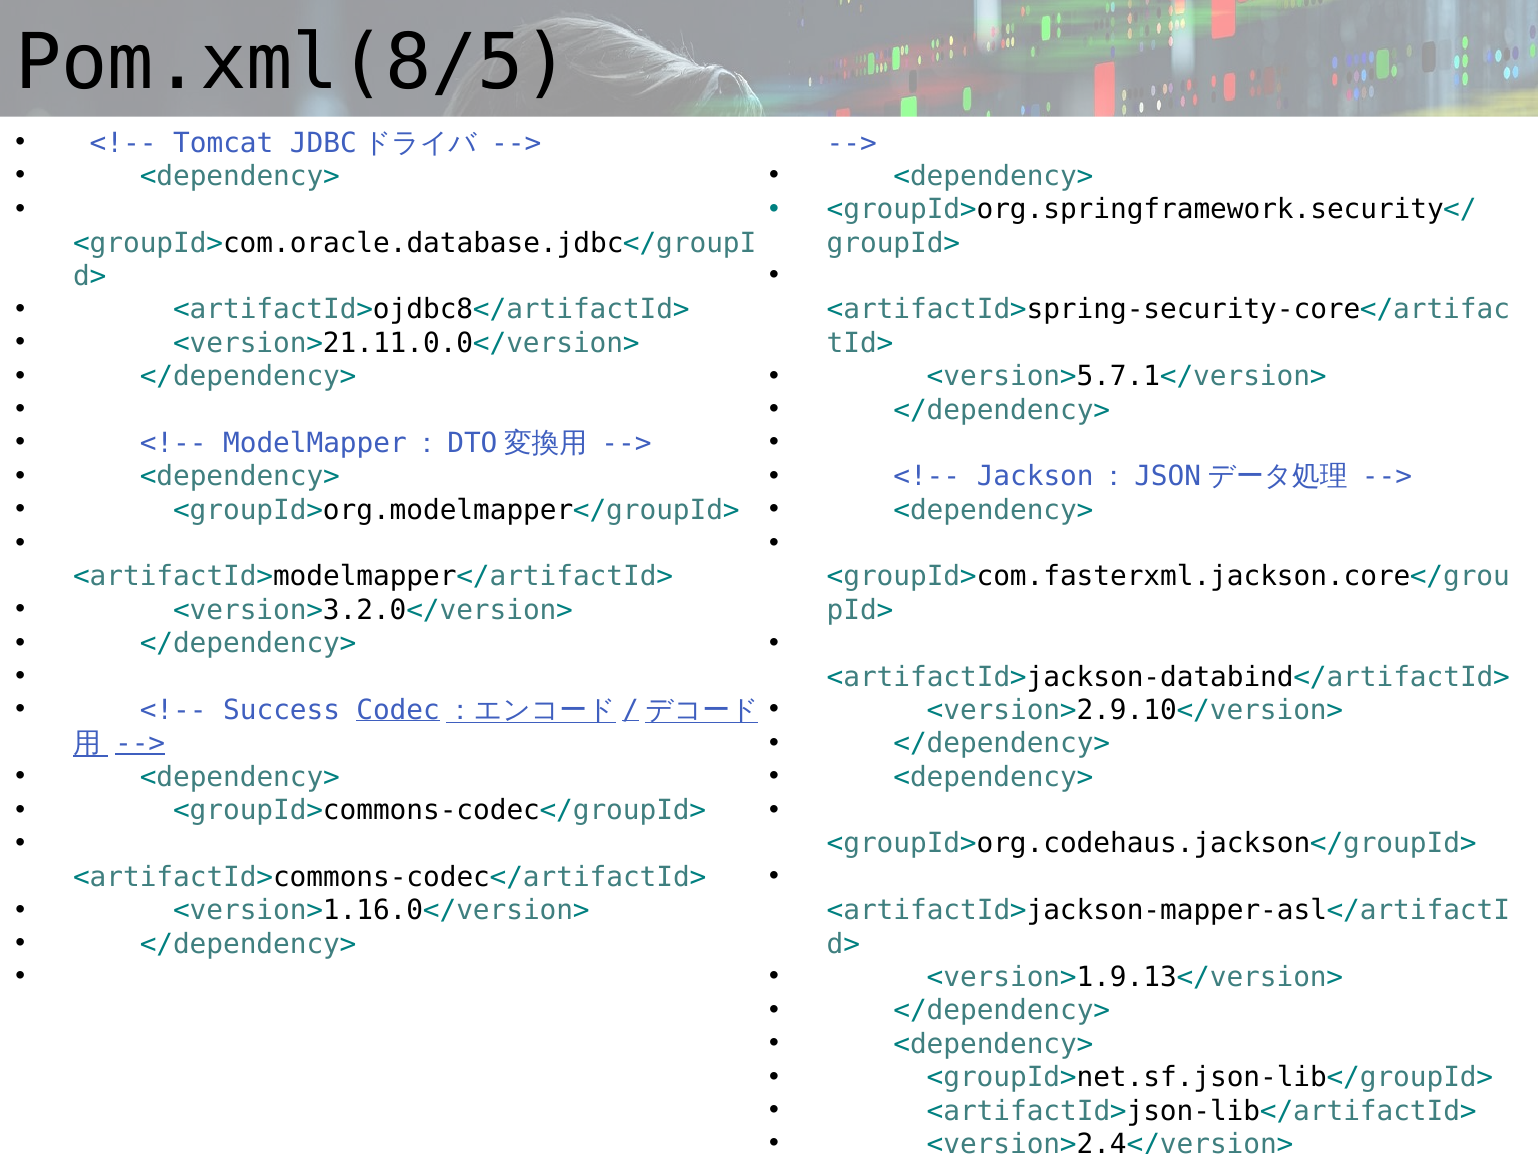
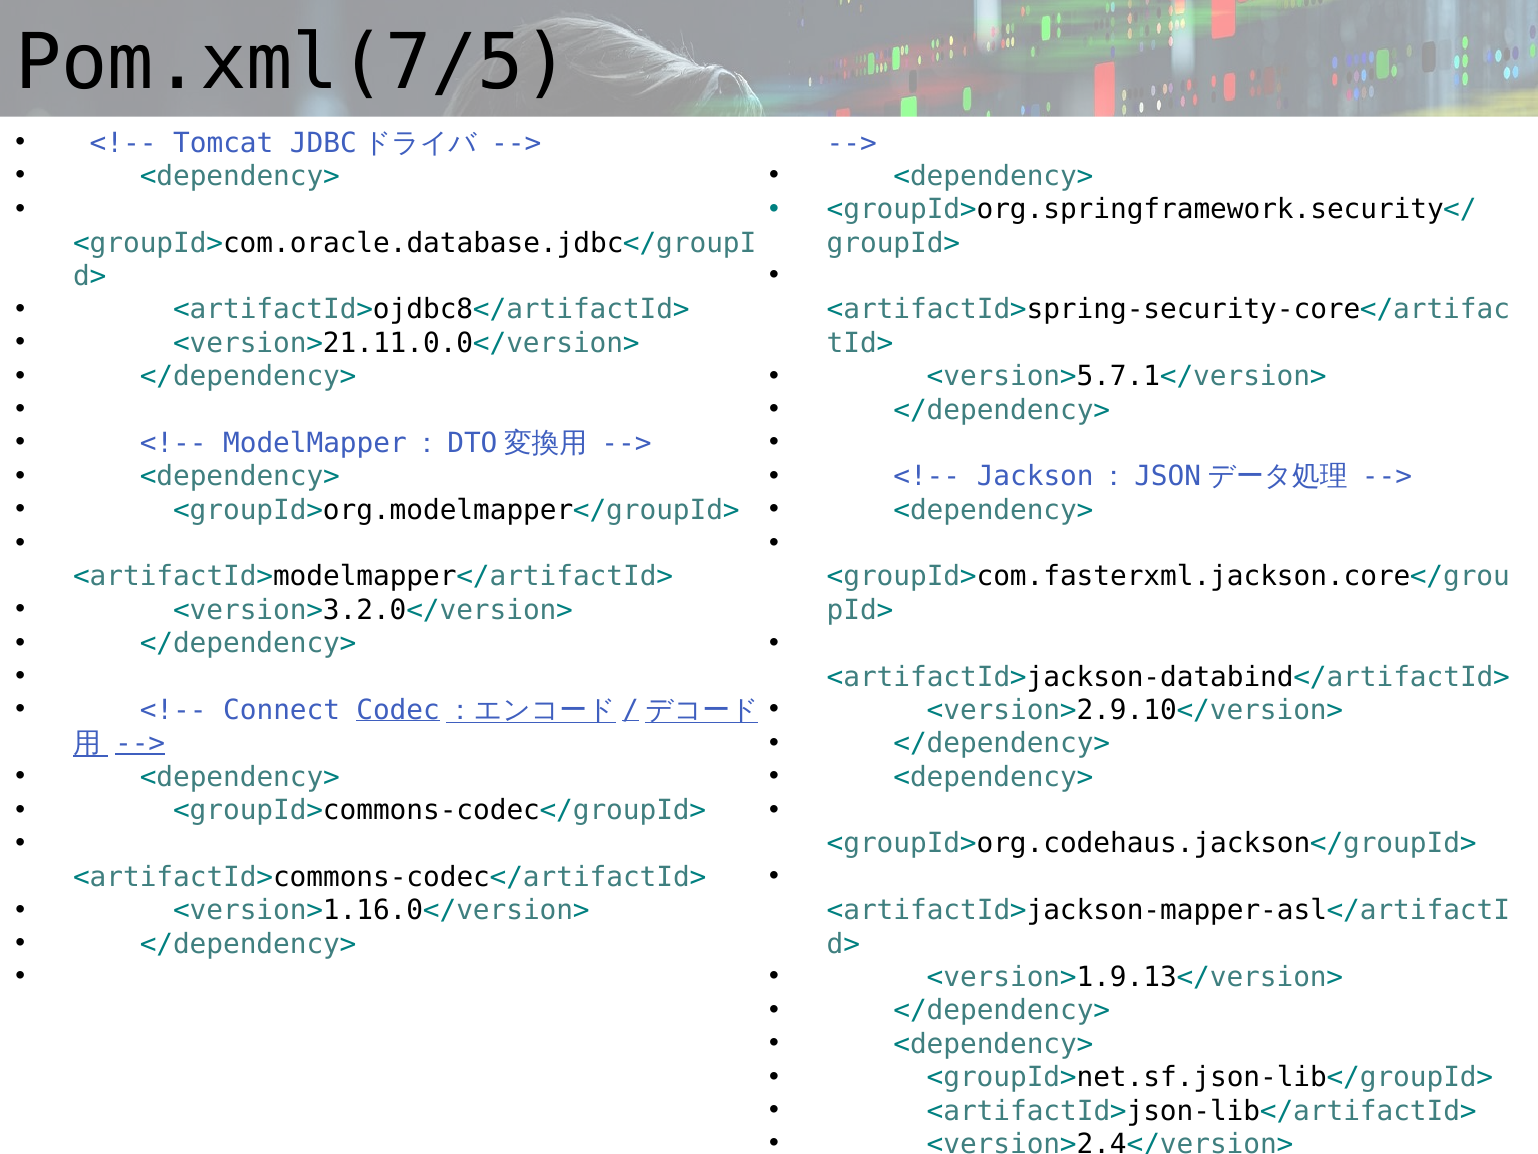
Pom.xml(8/5: Pom.xml(8/5 -> Pom.xml(7/5 (293, 63)
Success: Success -> Connect (282, 710)
